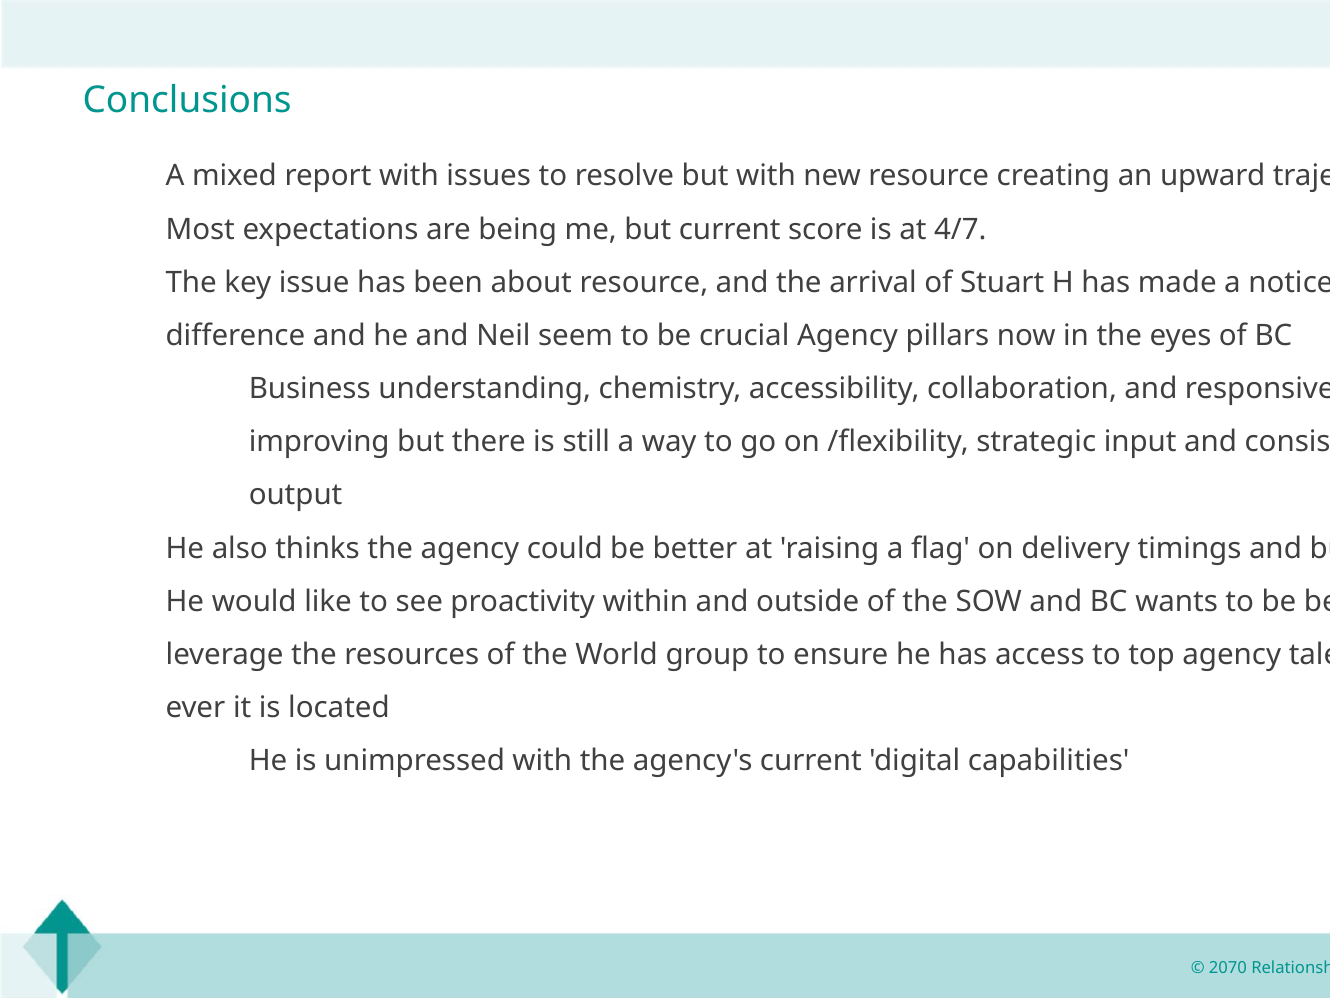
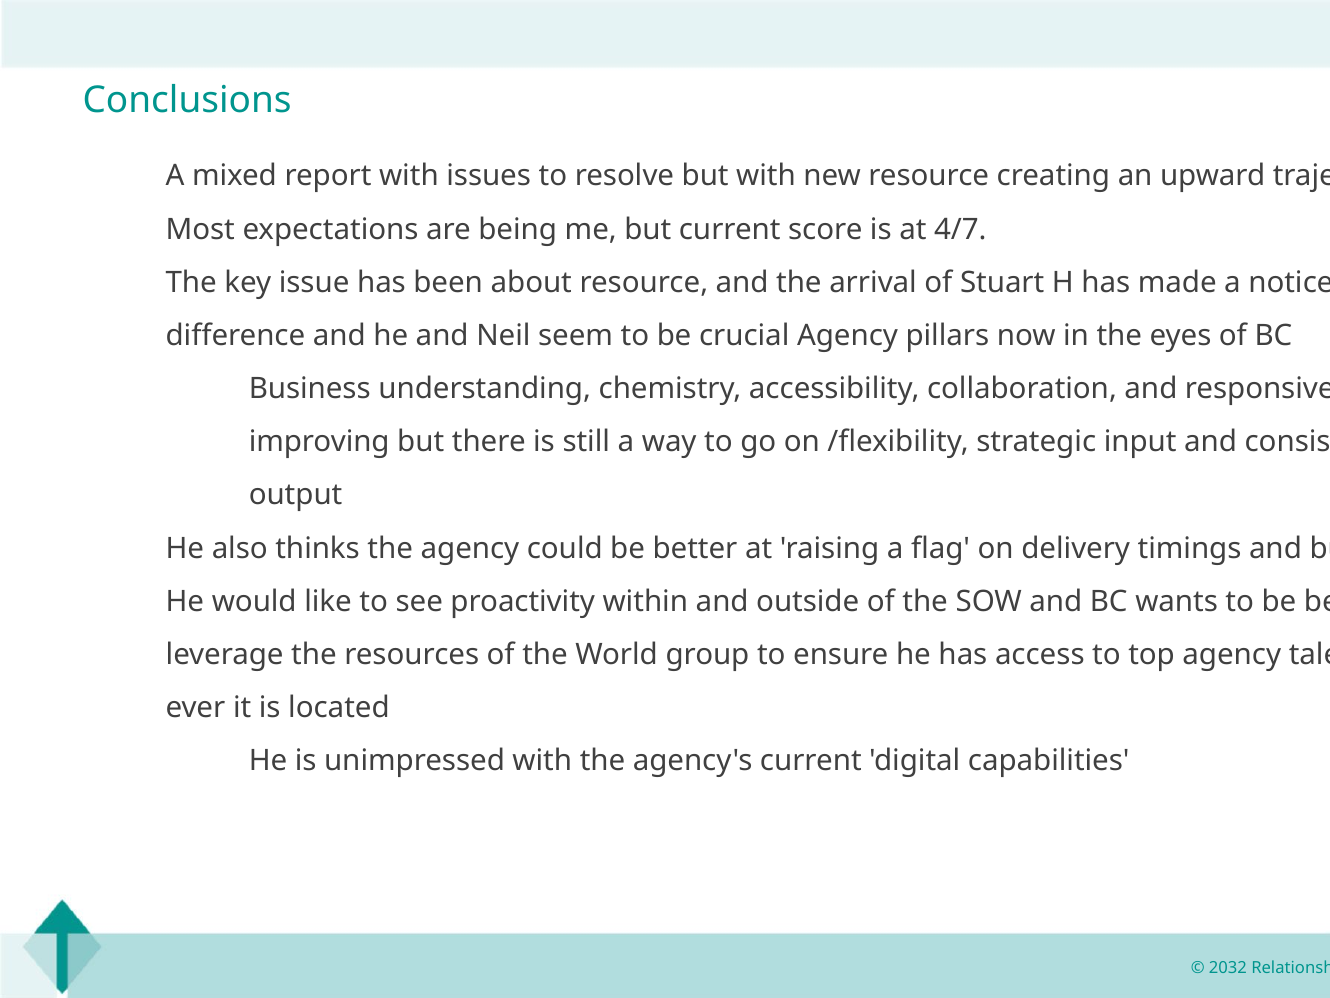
2070: 2070 -> 2032 (1228, 967)
